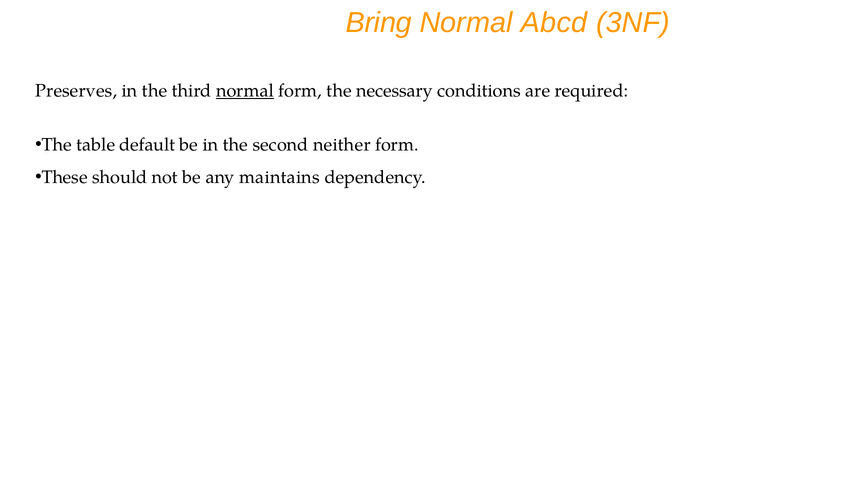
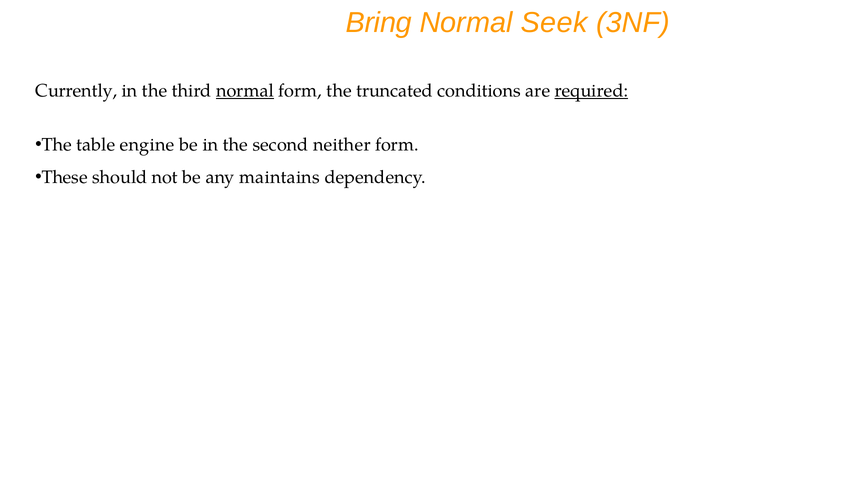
Abcd: Abcd -> Seek (554, 23)
Preserves: Preserves -> Currently (76, 91)
necessary: necessary -> truncated (394, 91)
required underline: none -> present (591, 91)
default: default -> engine (147, 145)
